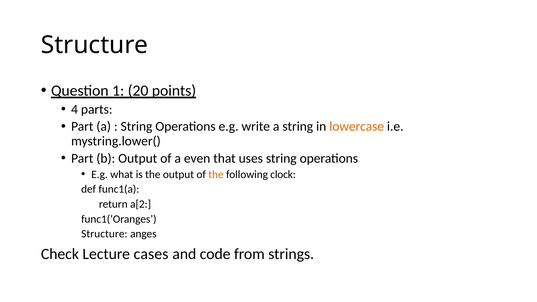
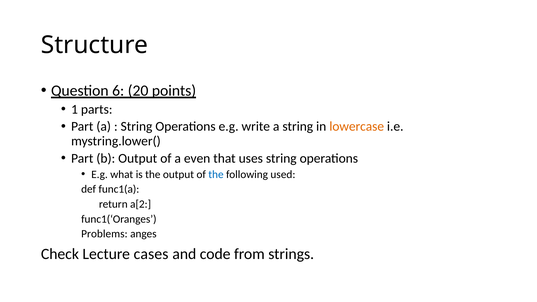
1: 1 -> 6 (118, 91)
4: 4 -> 1 (75, 109)
the colour: orange -> blue (216, 174)
clock: clock -> used (283, 174)
Structure: Structure -> Problems (104, 234)
